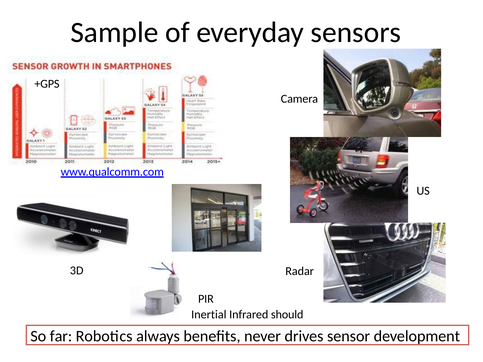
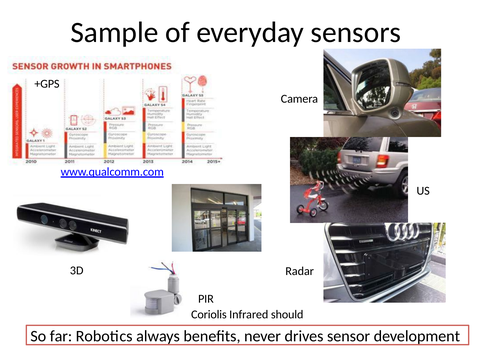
Inertial: Inertial -> Coriolis (209, 315)
